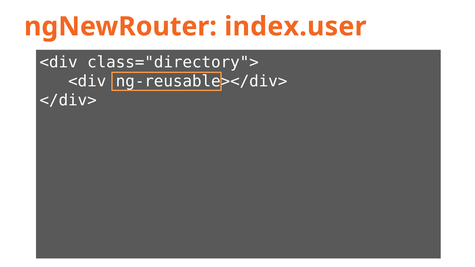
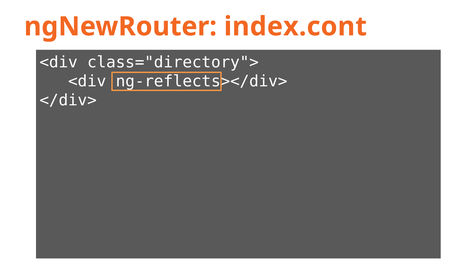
index.user: index.user -> index.cont (295, 27)
ng-reusable></div>: ng-reusable></div> -> ng-reflects></div> (202, 81)
